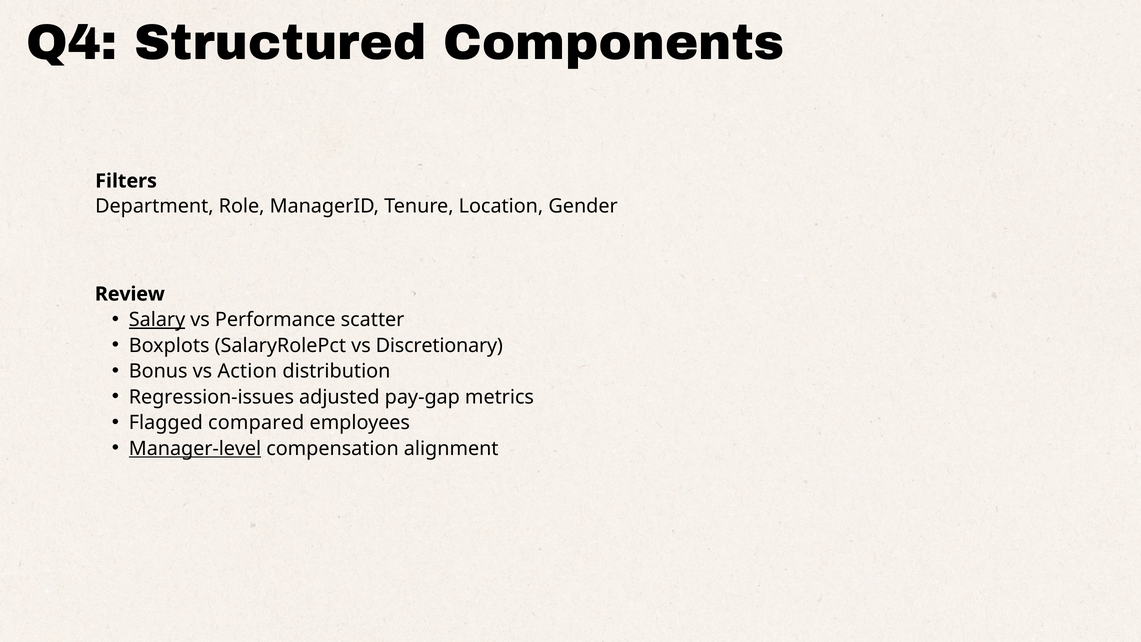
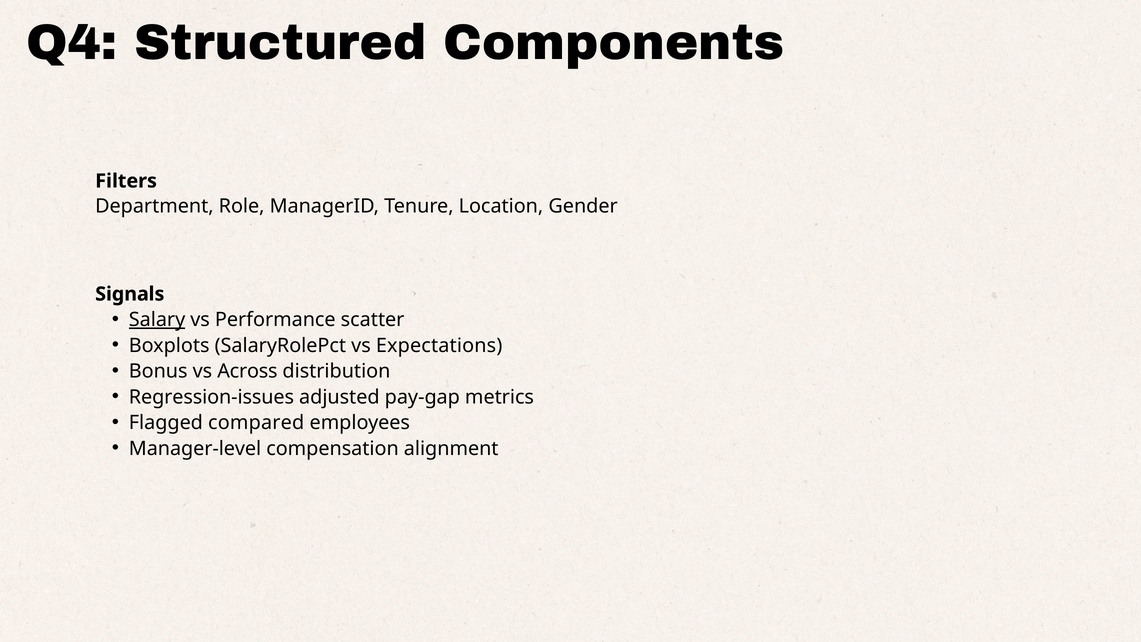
Review: Review -> Signals (130, 294)
Discretionary: Discretionary -> Expectations (439, 345)
Action: Action -> Across (247, 371)
Manager-level underline: present -> none (195, 448)
